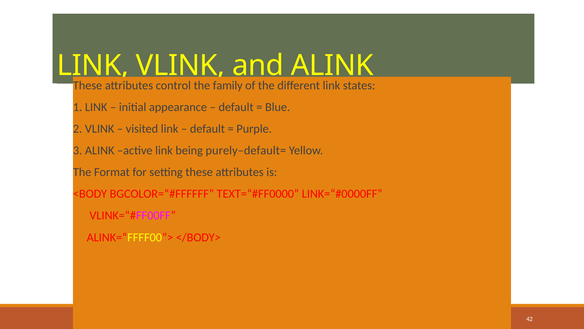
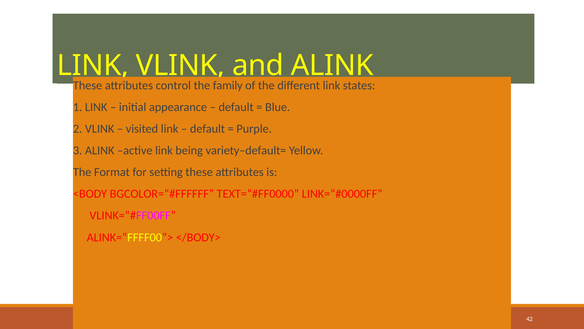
purely–default=: purely–default= -> variety–default= (246, 150)
